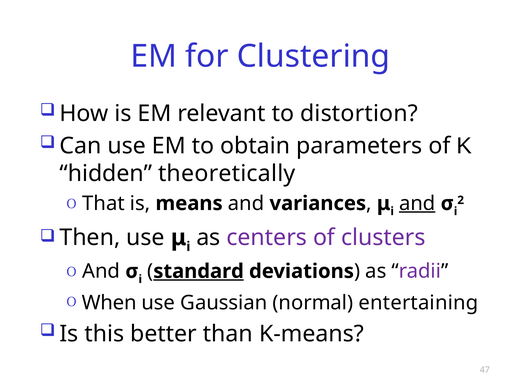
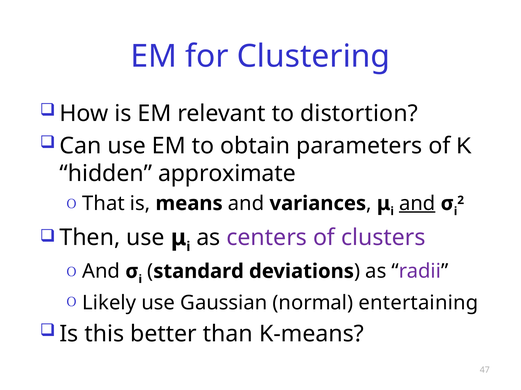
theoretically: theoretically -> approximate (227, 174)
standard underline: present -> none (199, 272)
When: When -> Likely (109, 304)
